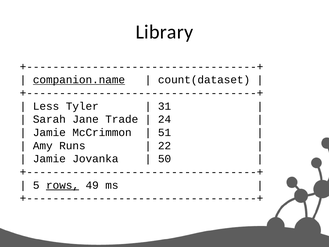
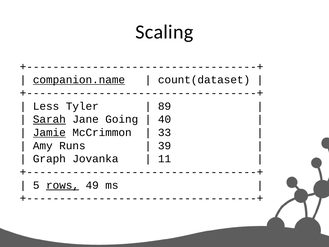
Library: Library -> Scaling (164, 32)
31: 31 -> 89 (165, 106)
Sarah underline: none -> present (49, 119)
Trade: Trade -> Going (122, 119)
24: 24 -> 40 (165, 119)
Jamie underline: none -> present (49, 132)
51: 51 -> 33 (165, 132)
22: 22 -> 39 (165, 146)
Jamie: Jamie -> Graph (49, 159)
50: 50 -> 11 (165, 159)
